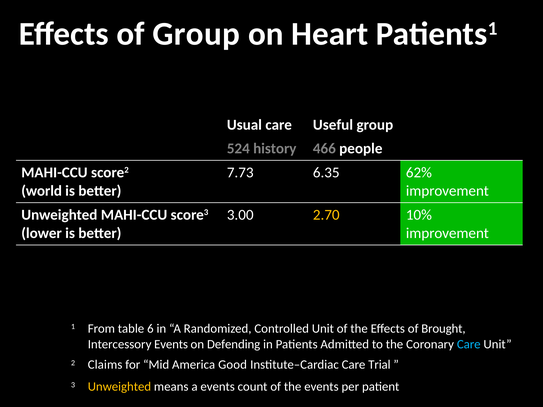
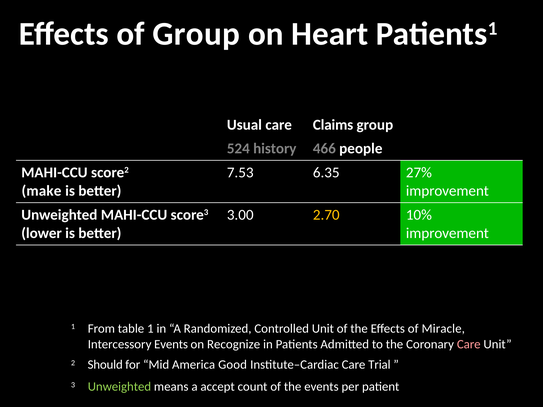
Useful: Useful -> Claims (333, 125)
7.73: 7.73 -> 7.53 (240, 173)
62%: 62% -> 27% (419, 173)
world: world -> make (41, 191)
table 6: 6 -> 1 (150, 329)
Brought: Brought -> Miracle (443, 329)
Defending: Defending -> Recognize (234, 344)
Care colour: light blue -> pink (469, 344)
Claims: Claims -> Should (105, 365)
Unweighted colour: yellow -> light green (119, 387)
a events: events -> accept (218, 387)
